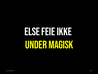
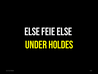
FEIE IKKE: IKKE -> ELSE (64, 31)
MAGISK: MAGISK -> HOLDES (61, 44)
